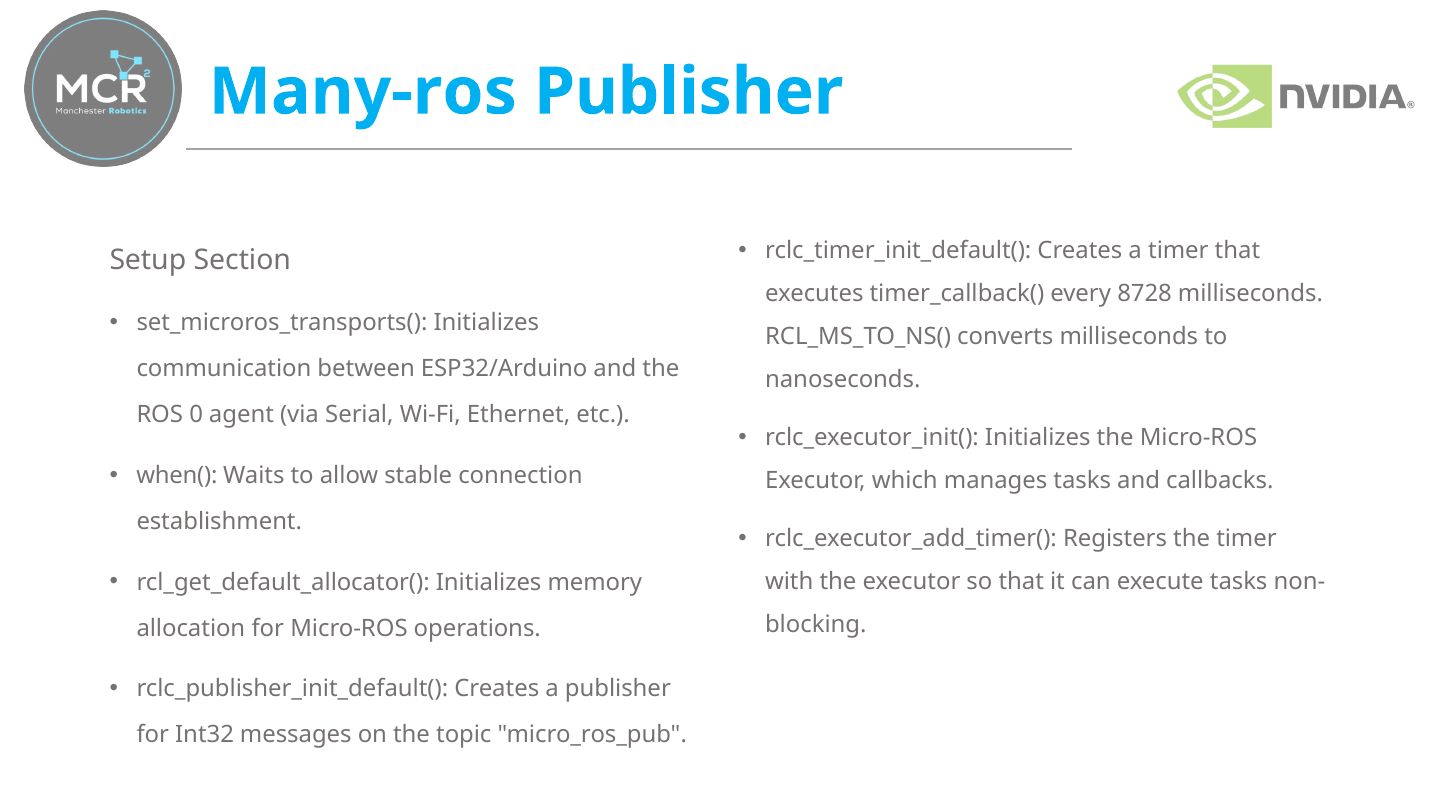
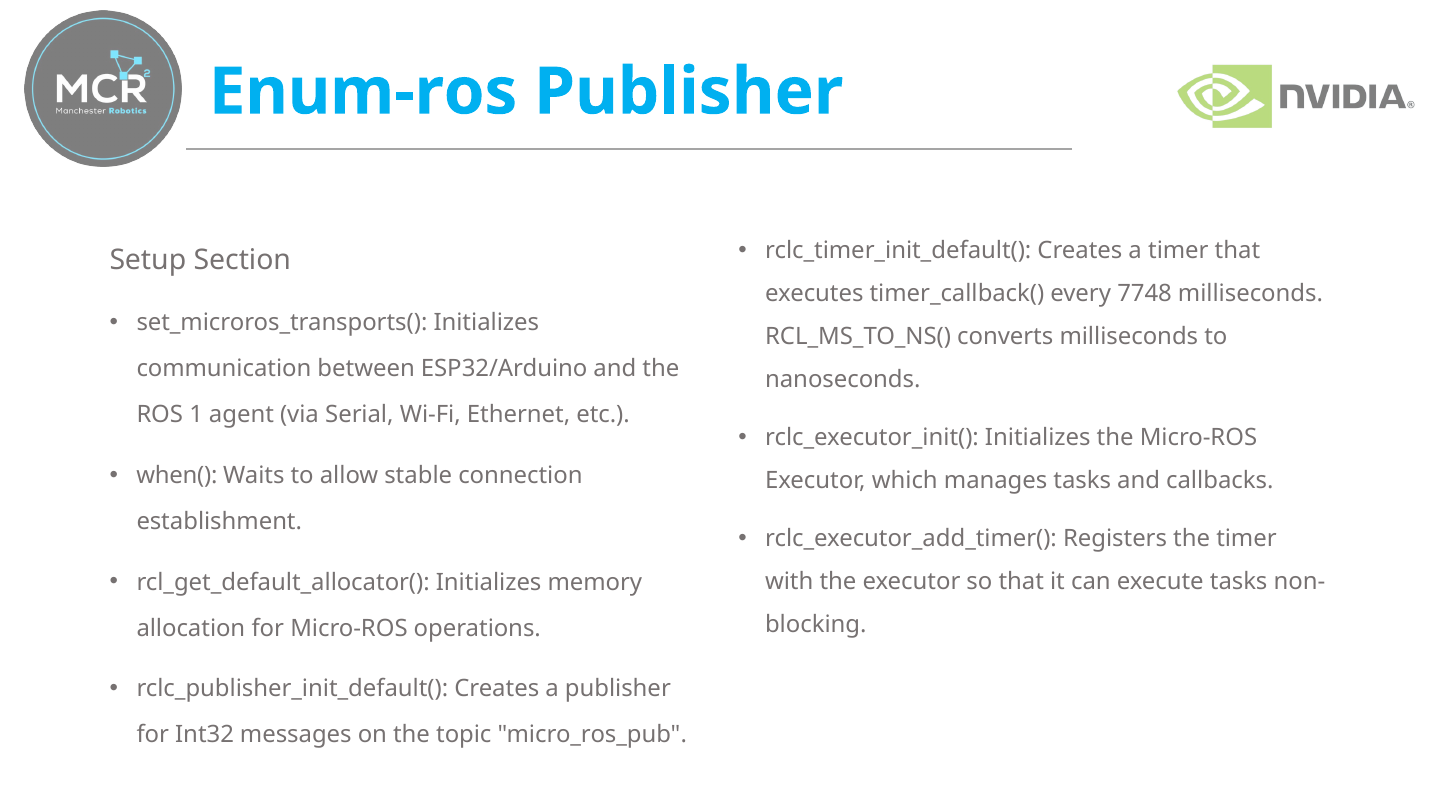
Many-ros: Many-ros -> Enum-ros (363, 92)
8728: 8728 -> 7748 (1145, 294)
0: 0 -> 1 (196, 415)
